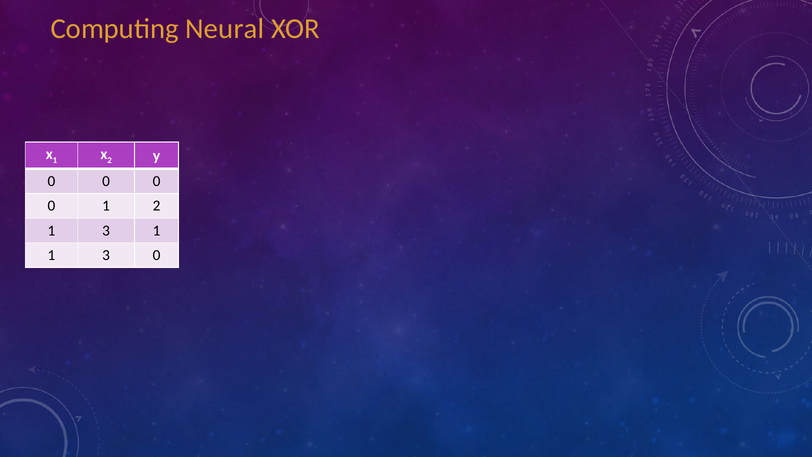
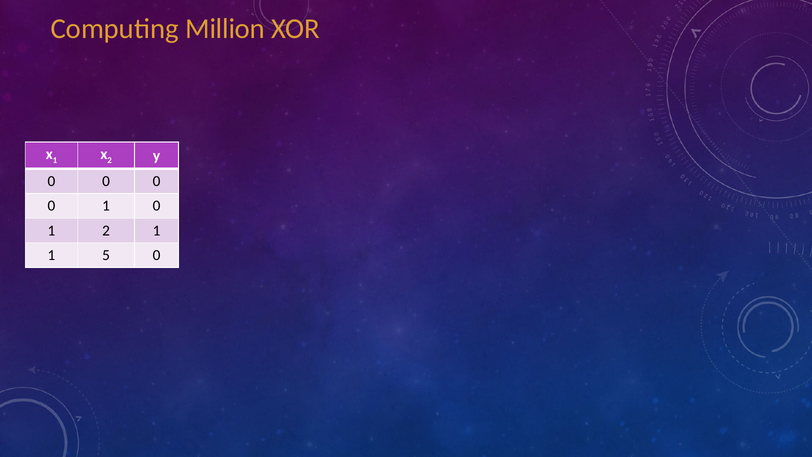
Neural: Neural -> Million (225, 29)
1 2: 2 -> 0 (156, 206)
3: 3 -> 2 (106, 231)
3: 3 -> 5 (106, 255)
